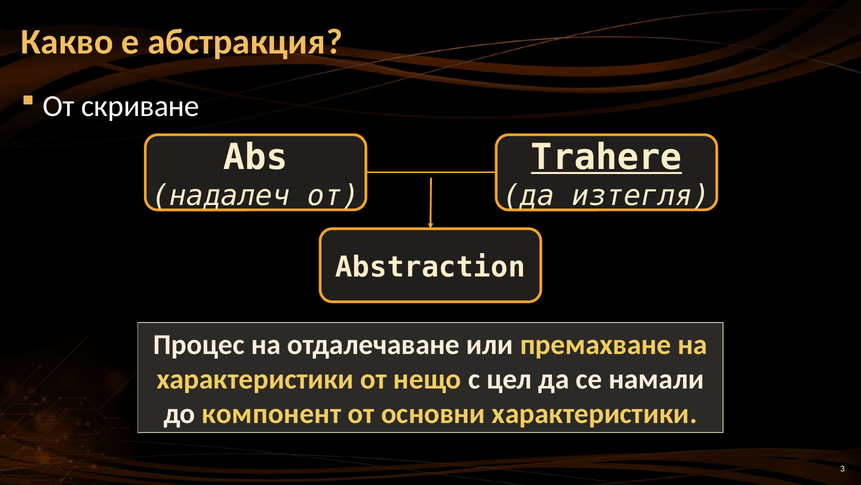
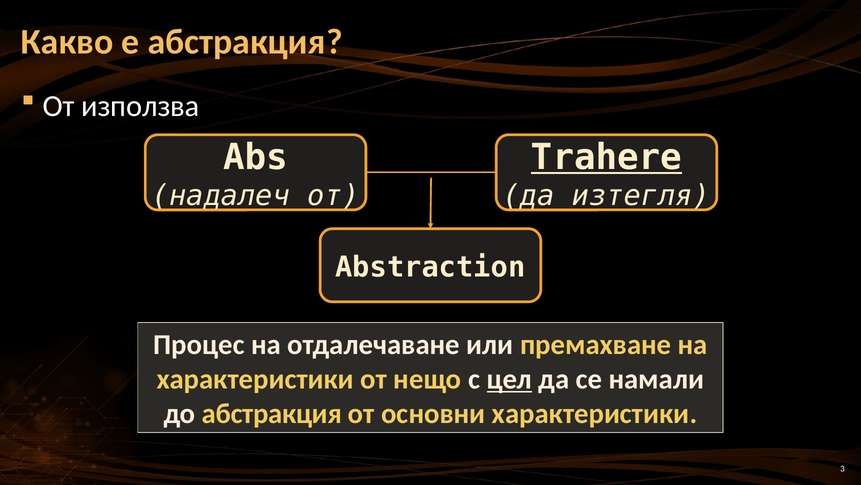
скриване: скриване -> използва (140, 106)
цел underline: none -> present (509, 379)
до компонент: компонент -> абстракция (272, 413)
